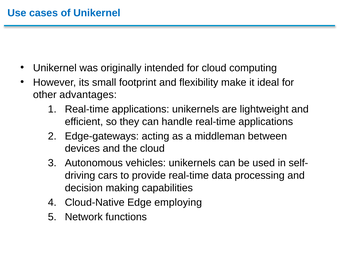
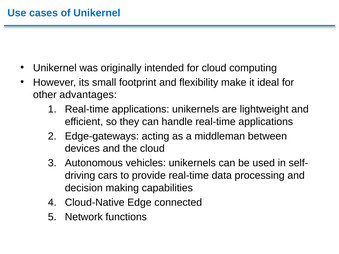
employing: employing -> connected (178, 203)
